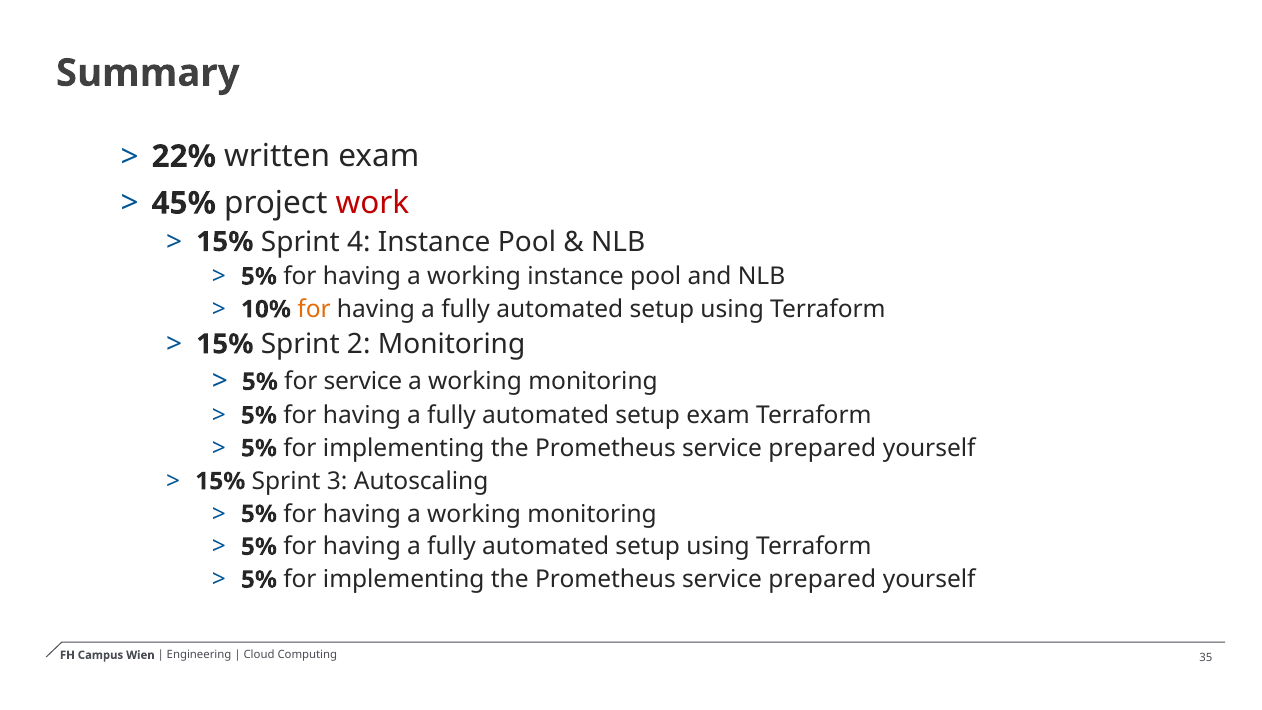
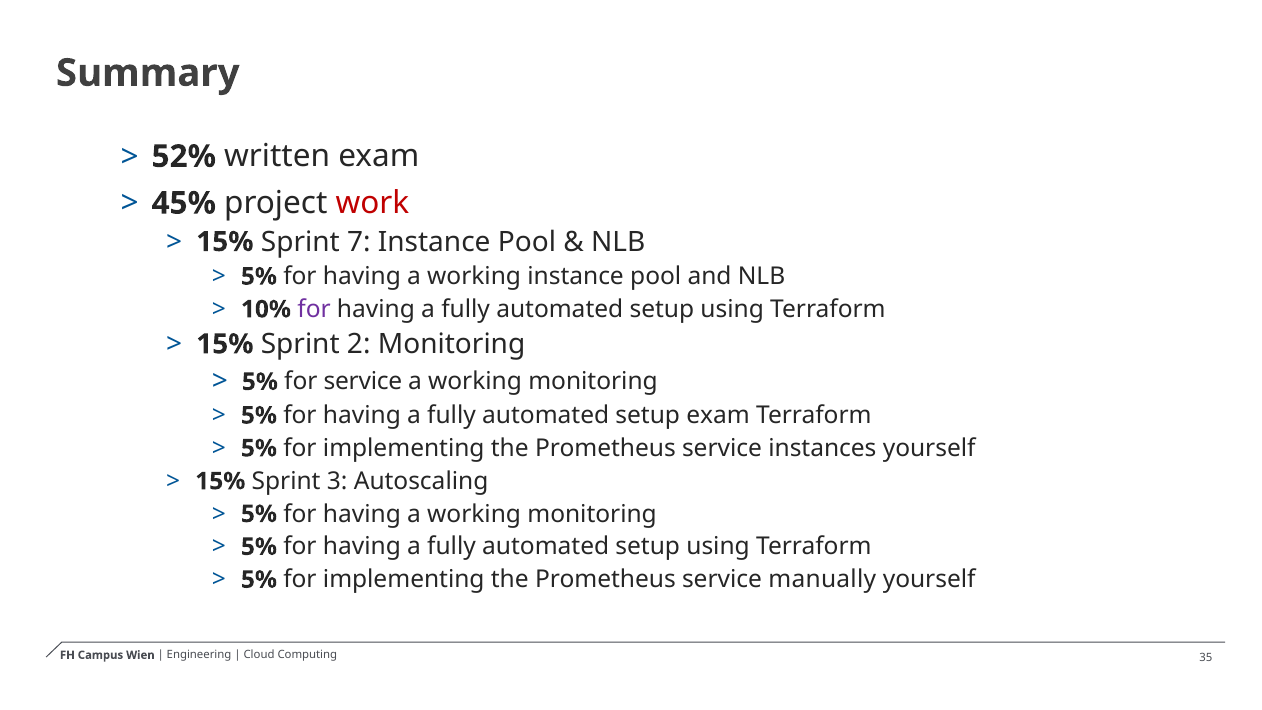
22%: 22% -> 52% (184, 156)
4: 4 -> 7 (359, 242)
for colour: orange -> purple (314, 309)
prepared: prepared -> instances (822, 448)
prepared: prepared -> manually (822, 580)
